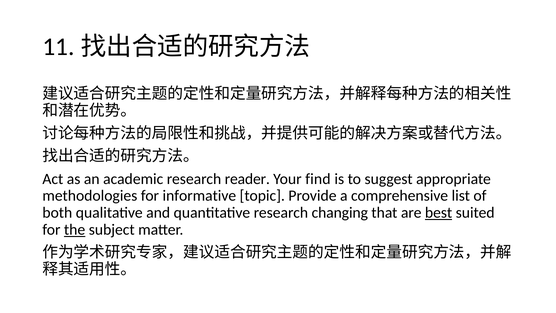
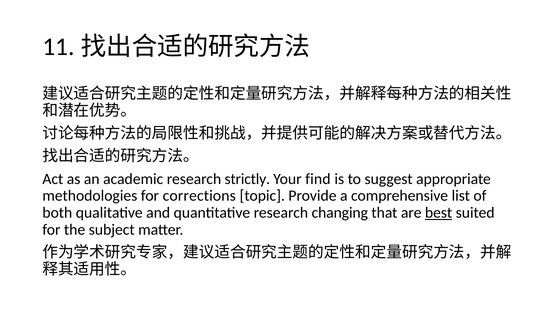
reader: reader -> strictly (247, 179)
informative: informative -> corrections (199, 196)
the underline: present -> none (75, 229)
